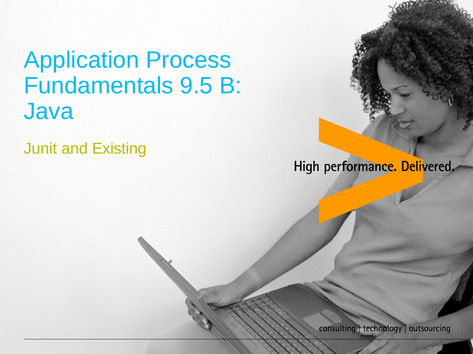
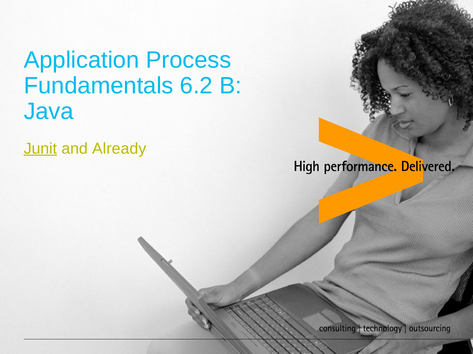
9.5: 9.5 -> 6.2 (196, 86)
Junit underline: none -> present (40, 149)
Existing: Existing -> Already (119, 149)
